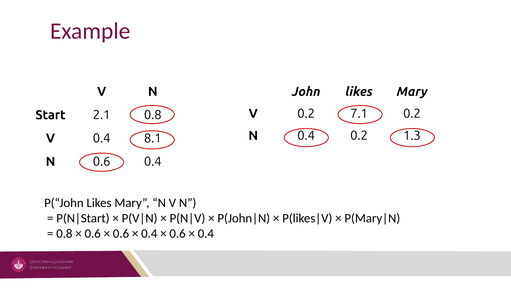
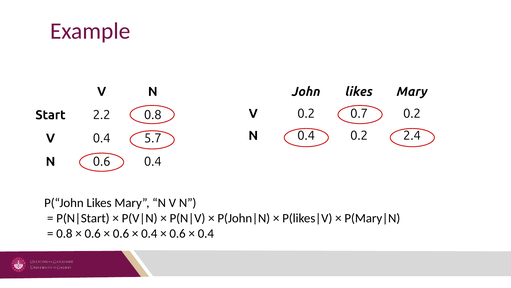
7.1: 7.1 -> 0.7 (359, 113)
2.1: 2.1 -> 2.2 (102, 115)
1.3: 1.3 -> 2.4 (412, 135)
8.1: 8.1 -> 5.7 (153, 138)
